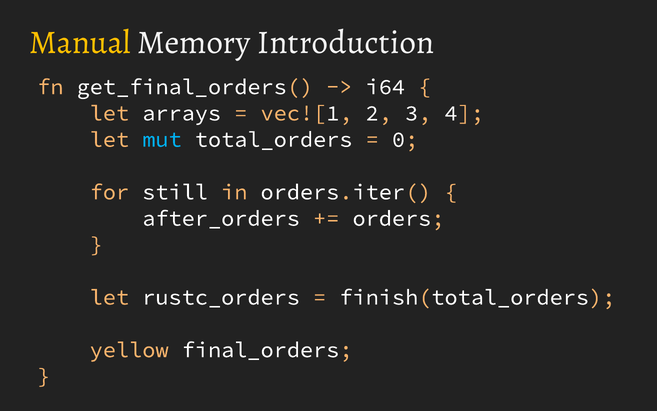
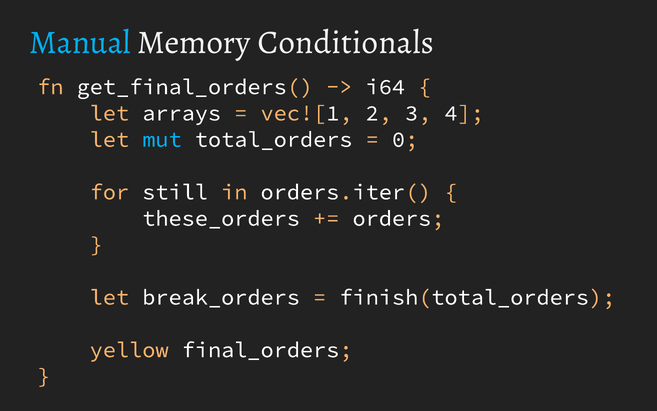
Manual colour: yellow -> light blue (80, 42)
Introduction: Introduction -> Conditionals (346, 42)
after_orders: after_orders -> these_orders (221, 218)
rustc_orders: rustc_orders -> break_orders (221, 297)
